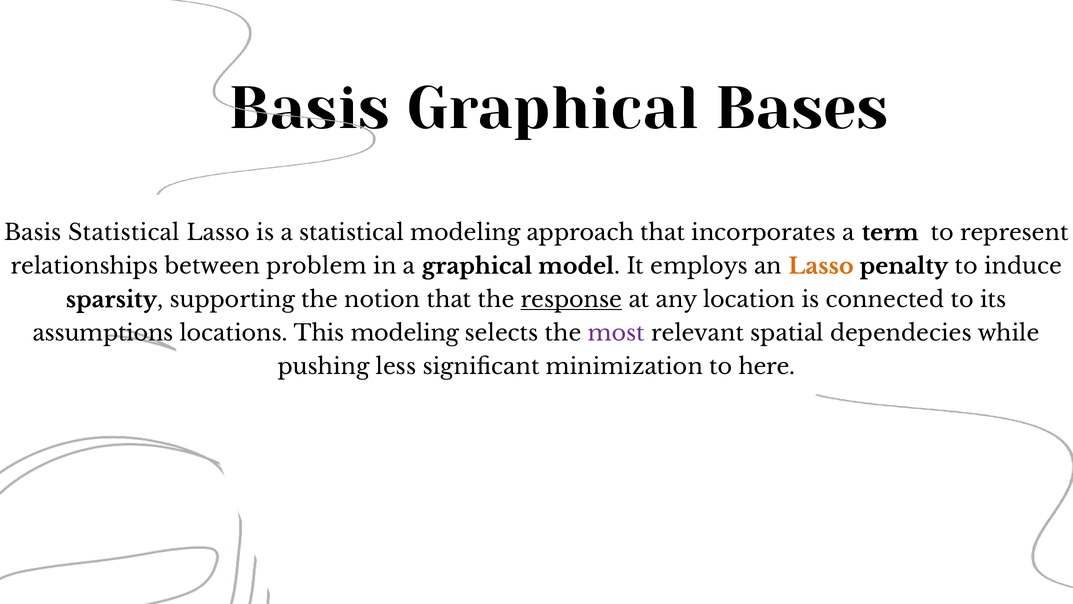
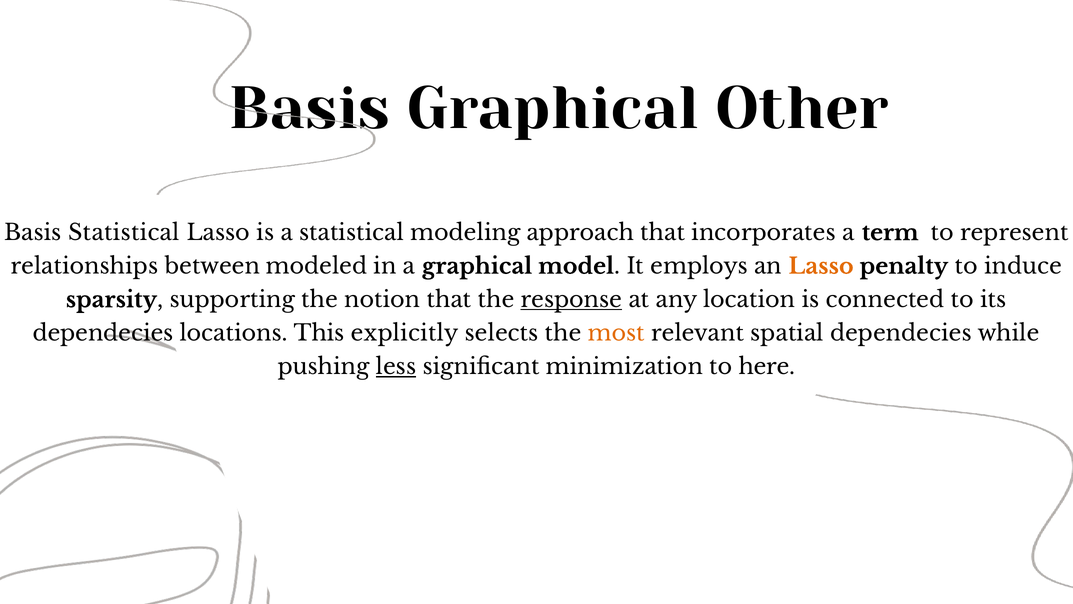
Bases: Bases -> Other (802, 109)
problem: problem -> modeled (317, 266)
assumptions: assumptions -> dependecies (103, 333)
This modeling: modeling -> explicitly (405, 333)
most colour: purple -> orange (616, 333)
less underline: none -> present (396, 367)
